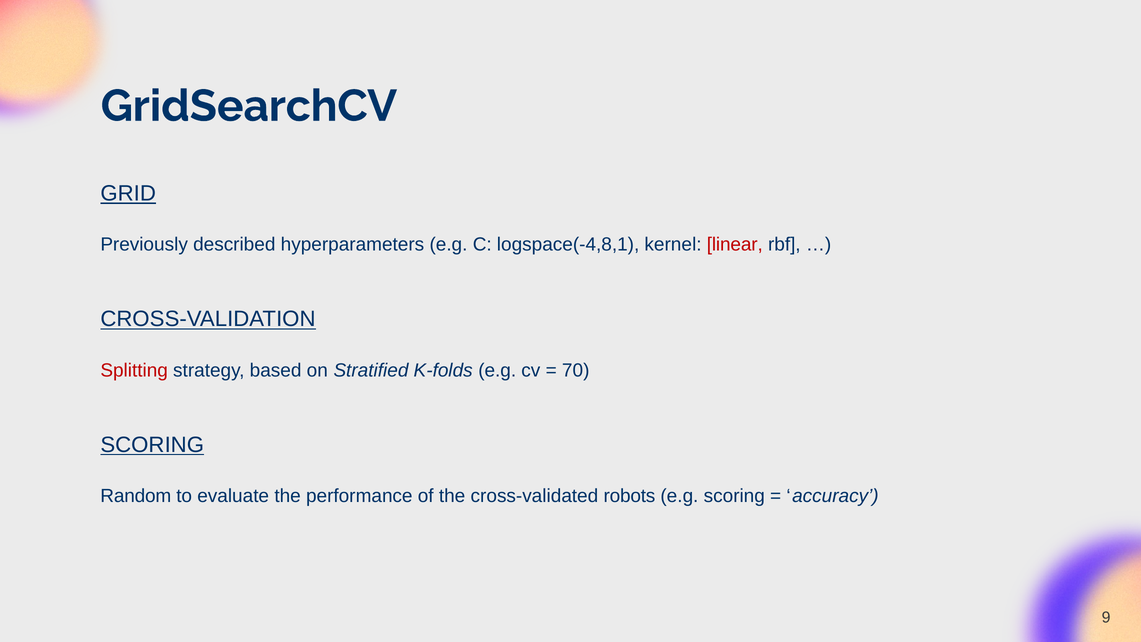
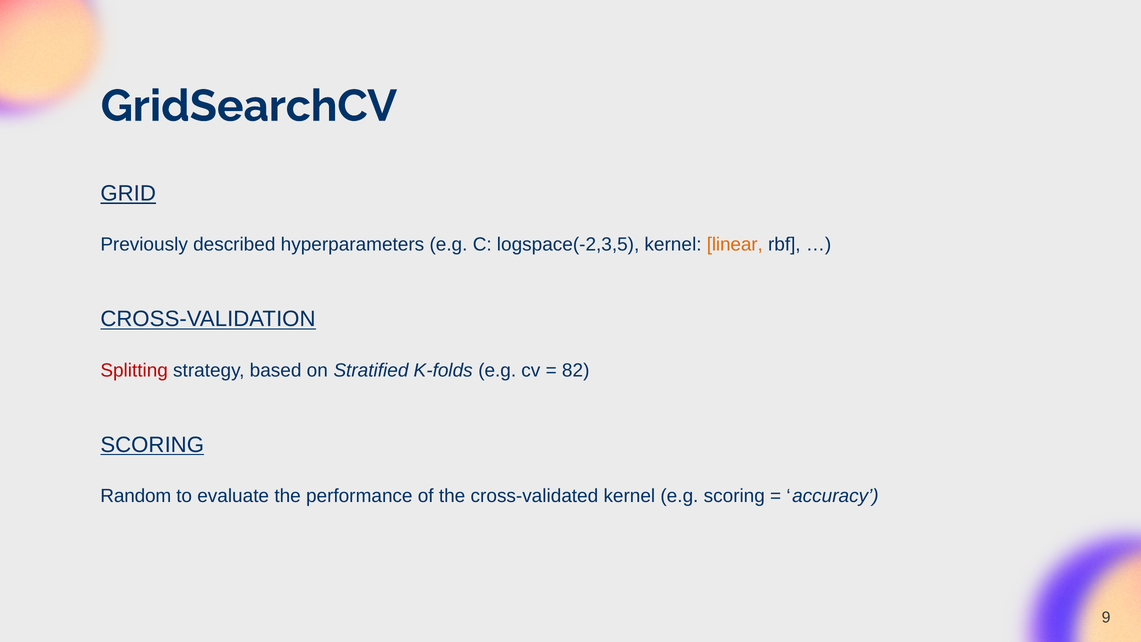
logspace(-4,8,1: logspace(-4,8,1 -> logspace(-2,3,5 (568, 245)
linear colour: red -> orange (735, 245)
70: 70 -> 82 (576, 370)
cross-validated robots: robots -> kernel (629, 496)
